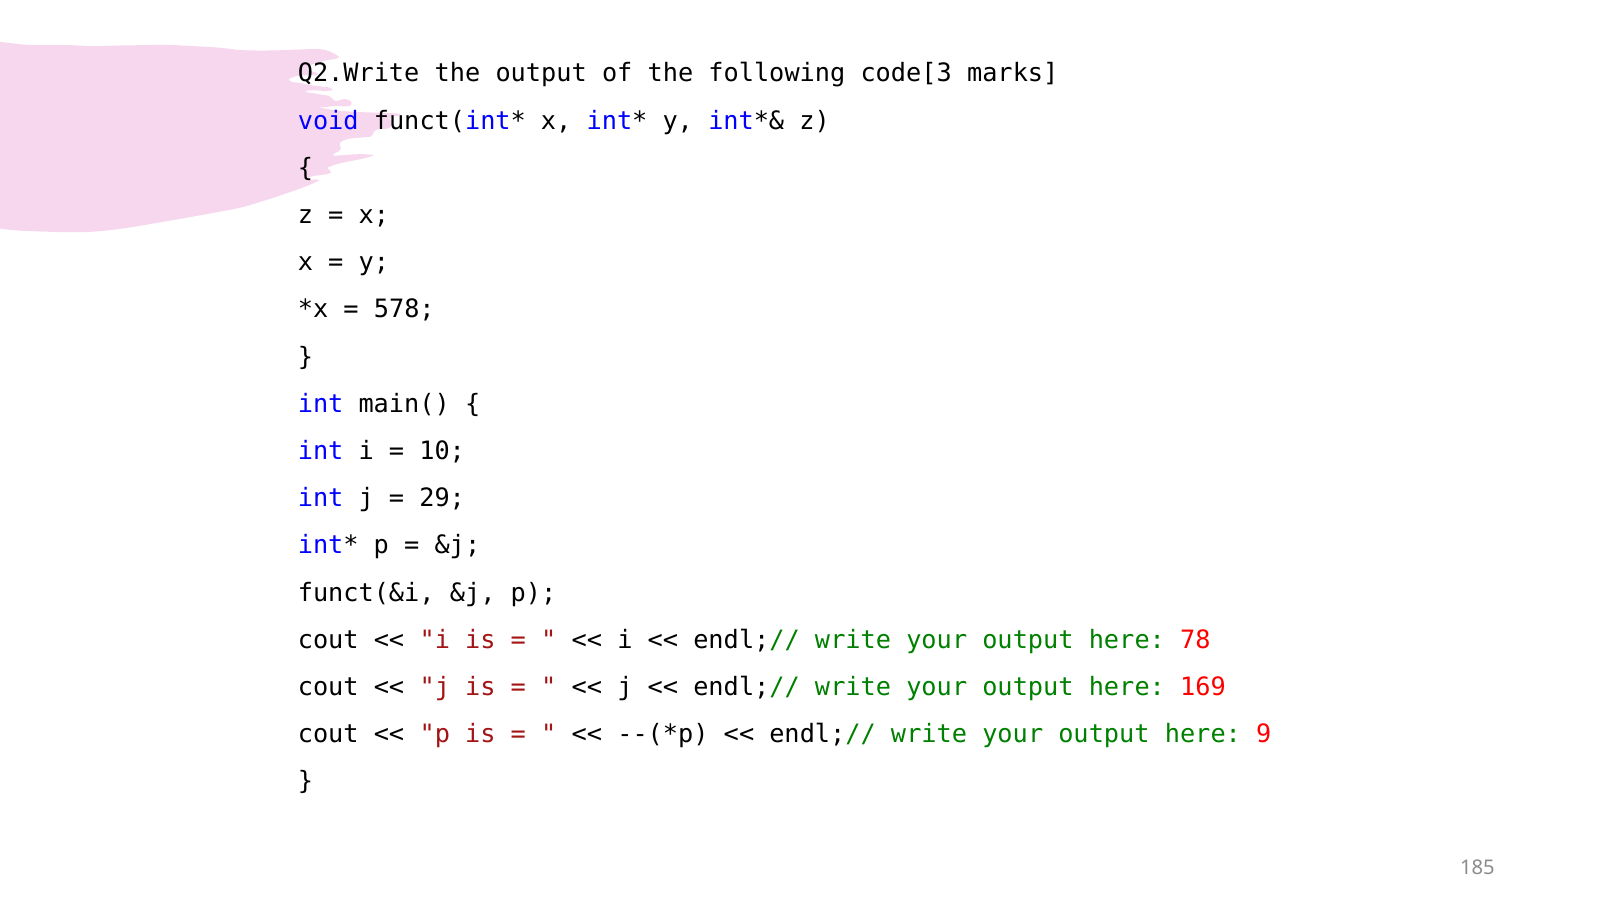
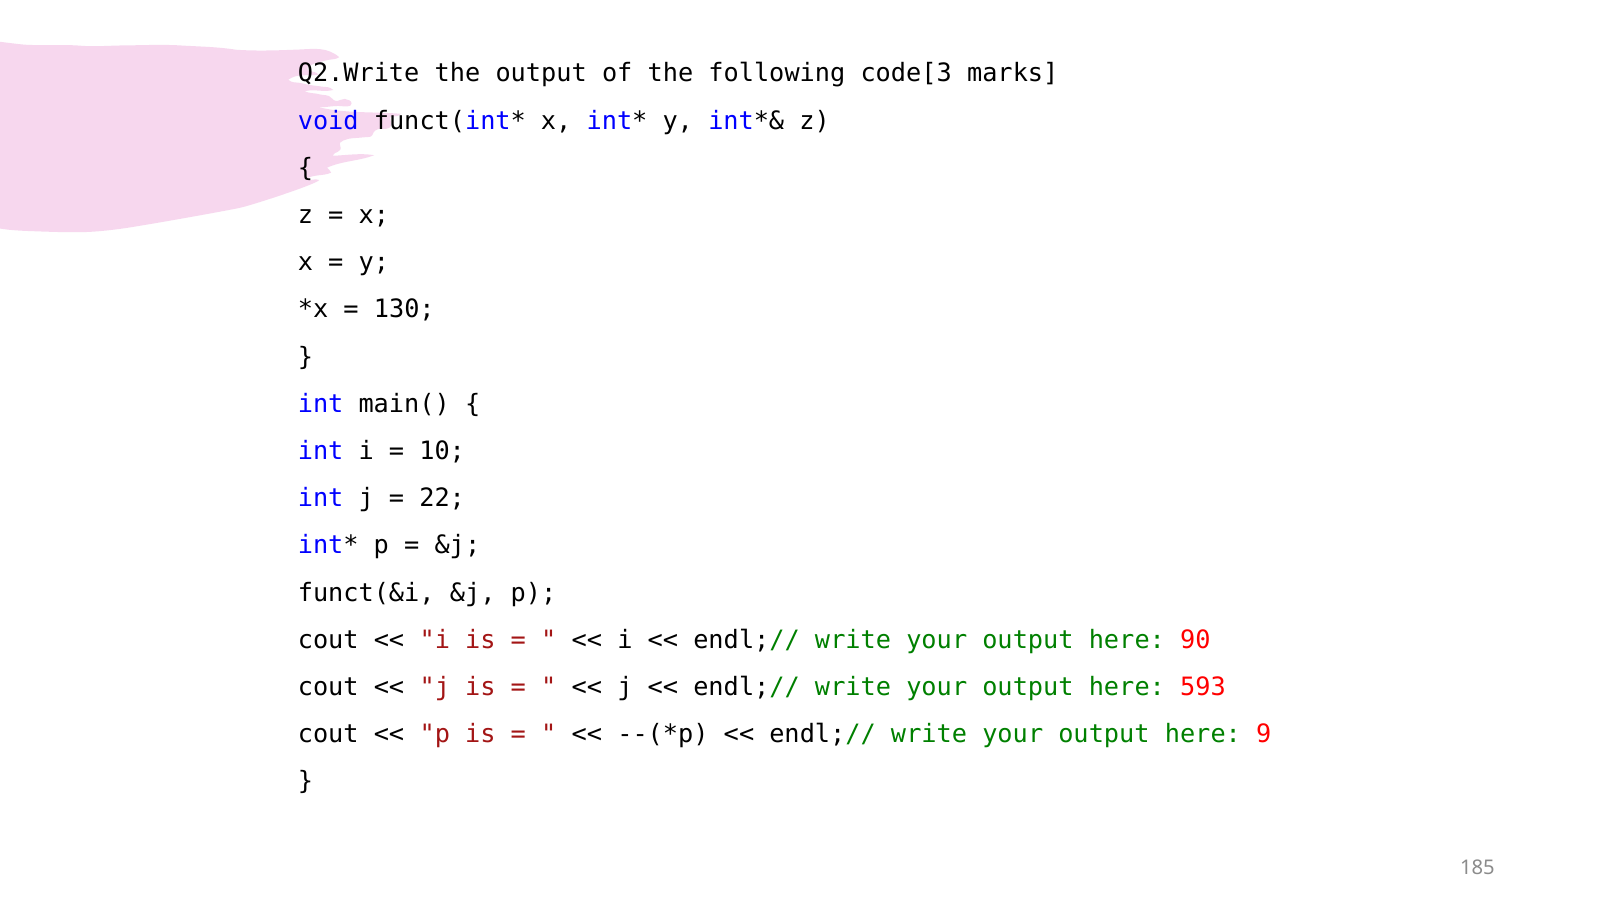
578: 578 -> 130 (404, 310)
29: 29 -> 22 (442, 498)
78: 78 -> 90 (1195, 640)
169: 169 -> 593 (1203, 687)
